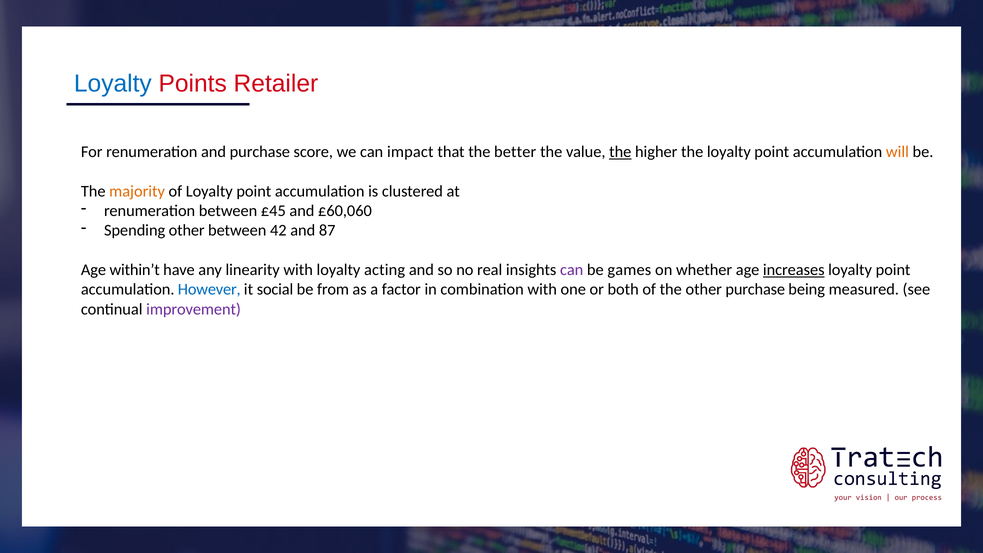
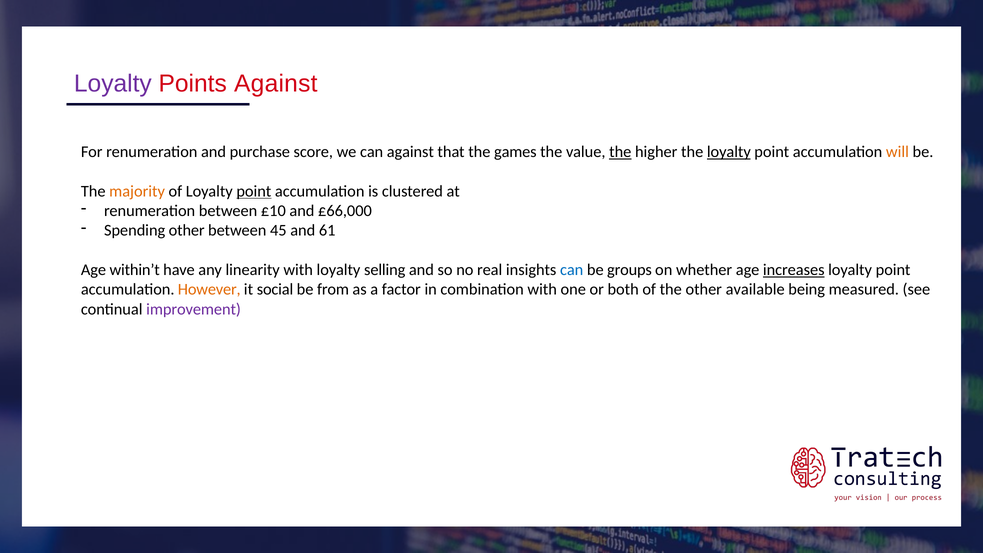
Loyalty colour: blue -> purple (113, 84)
Points Retailer: Retailer -> Against (276, 84)
can impact: impact -> against (410, 152)
better: better -> games (515, 152)
loyalty underline: none -> present (729, 152)
point underline: none -> present (254, 191)
£45: £45 -> £10 (273, 211)
£60,060: £60,060 -> £66,000 (345, 211)
42: 42 -> 45 (278, 230)
87: 87 -> 61 (327, 230)
acting: acting -> selling (385, 270)
can colour: purple -> blue (572, 270)
games: games -> groups (629, 270)
However colour: blue -> orange (209, 289)
other purchase: purchase -> available (755, 289)
